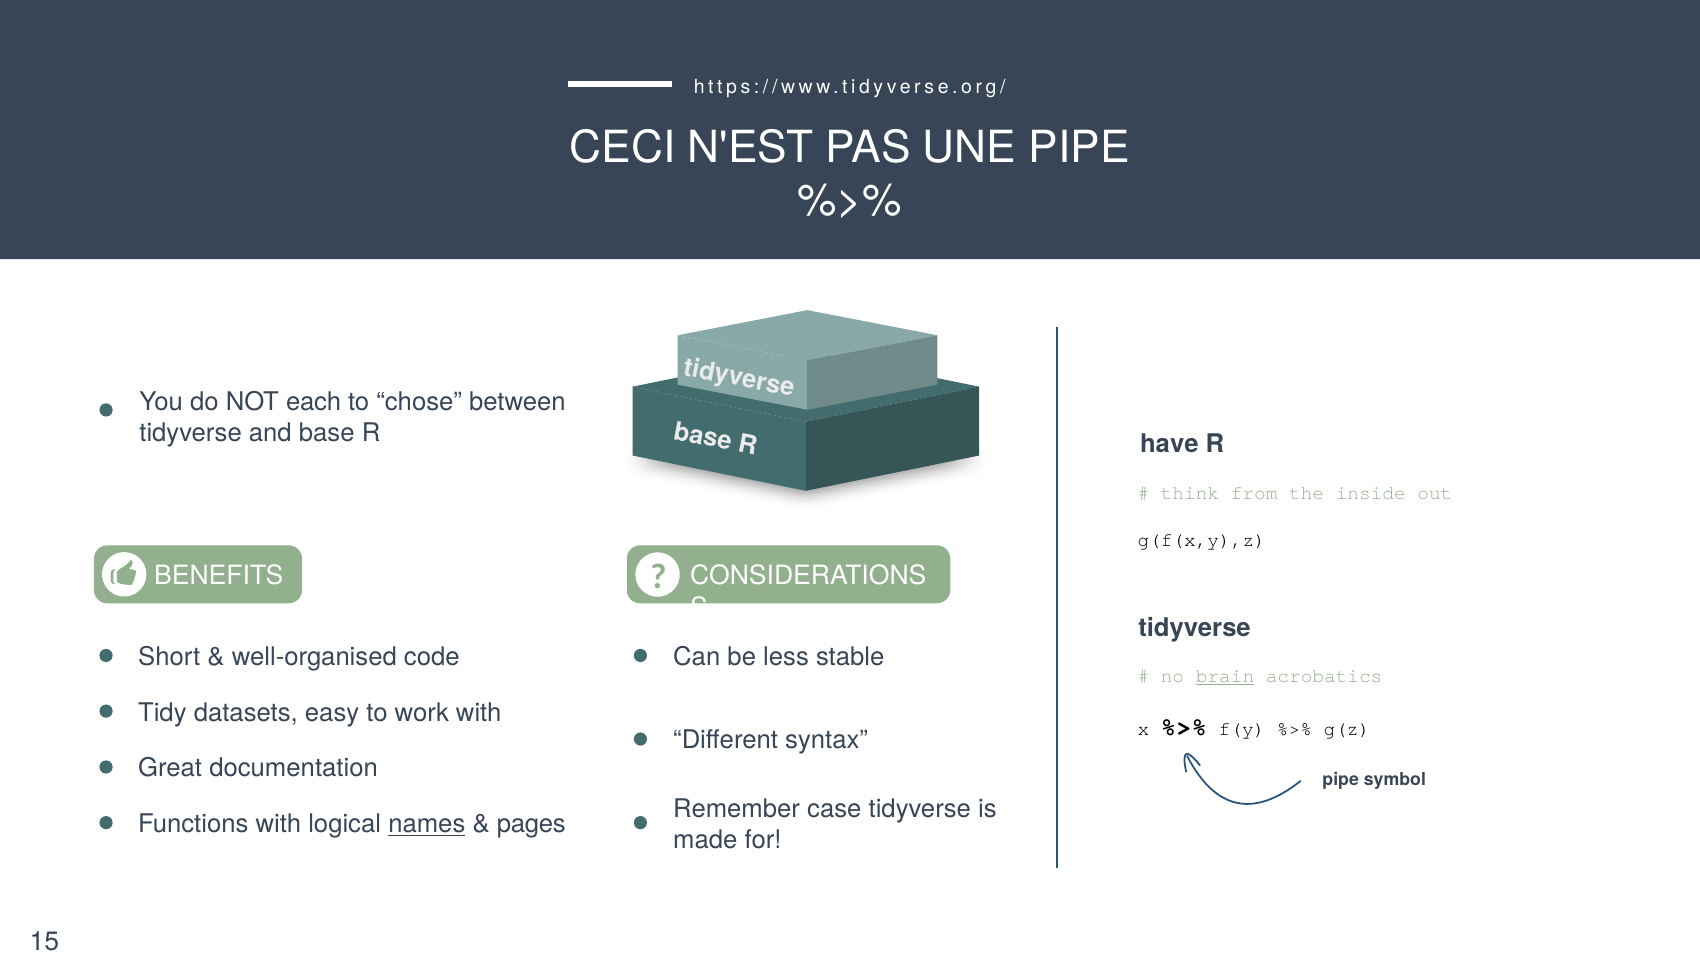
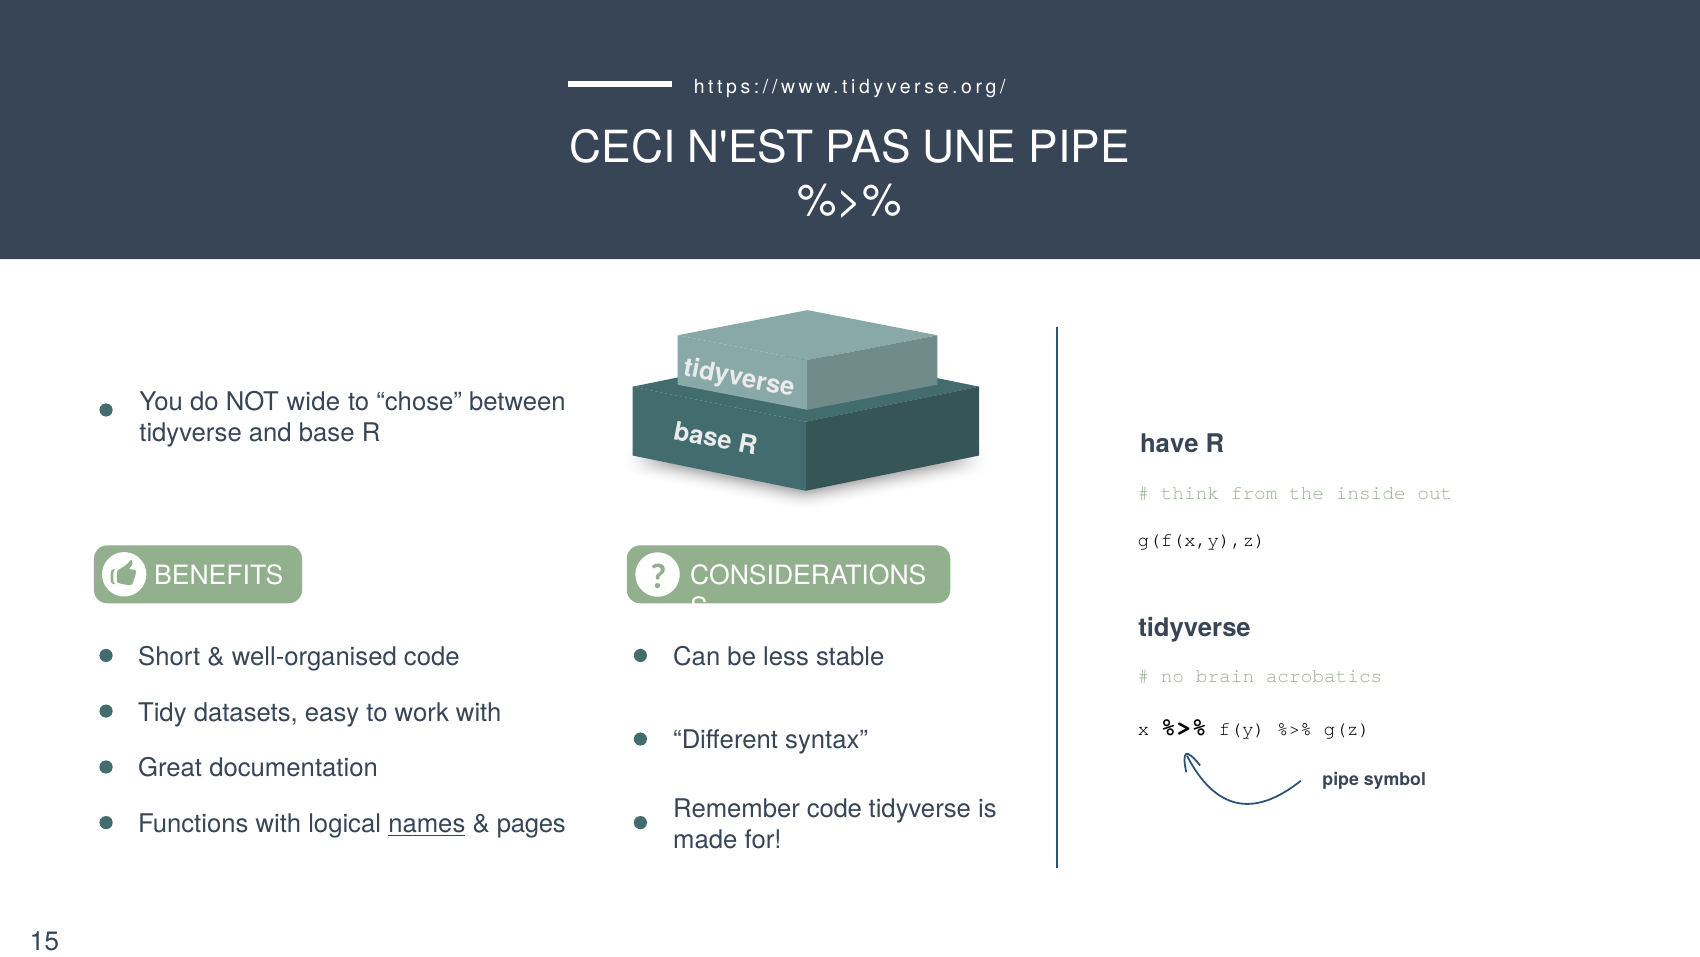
each: each -> wide (313, 402)
brain underline: present -> none (1225, 676)
Remember case: case -> code (834, 809)
